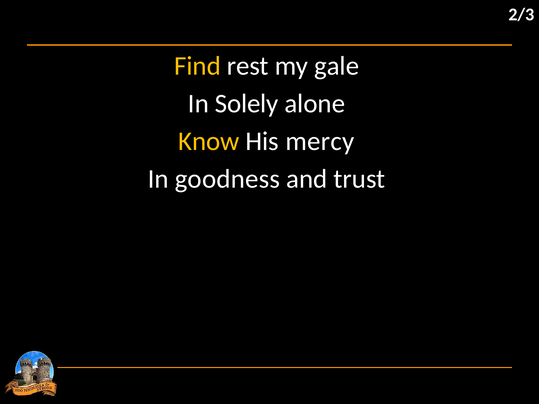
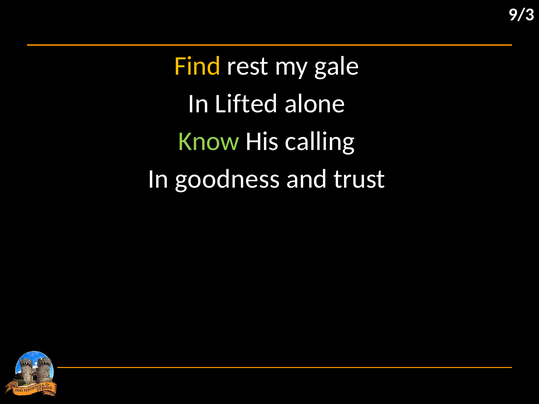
2/3: 2/3 -> 9/3 (521, 15)
Solely: Solely -> Lifted (247, 104)
Know colour: yellow -> light green (209, 141)
mercy: mercy -> calling (320, 141)
